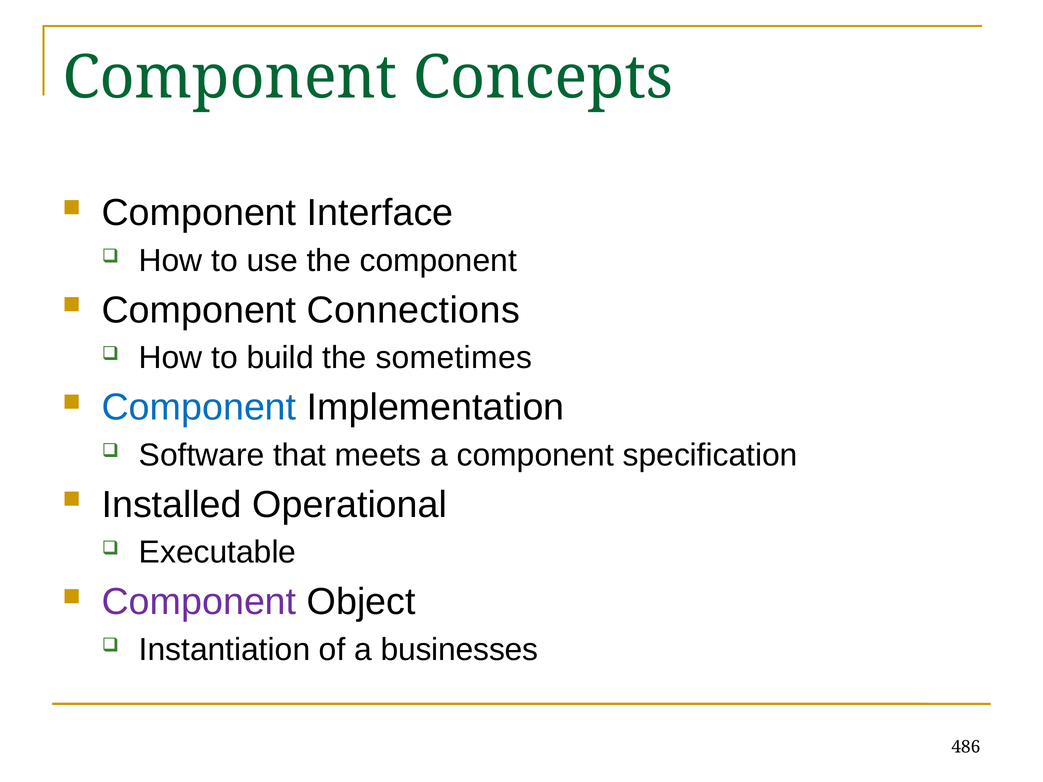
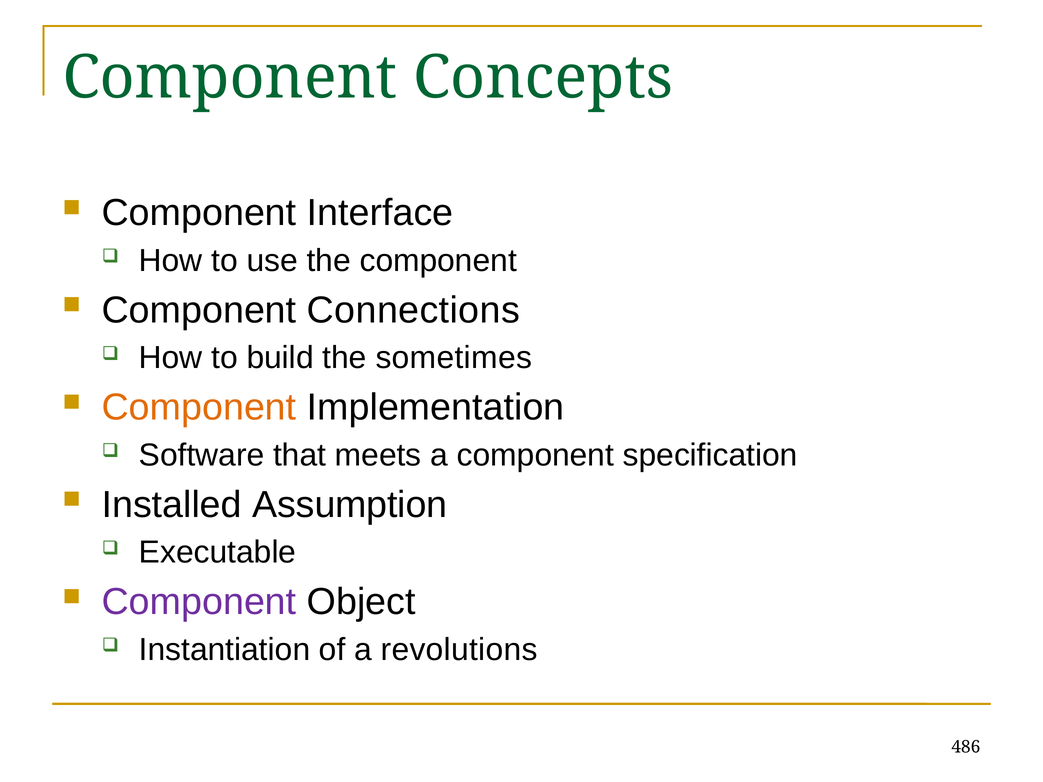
Component colour: blue -> orange (199, 408)
Operational: Operational -> Assumption (350, 505)
businesses: businesses -> revolutions (459, 650)
